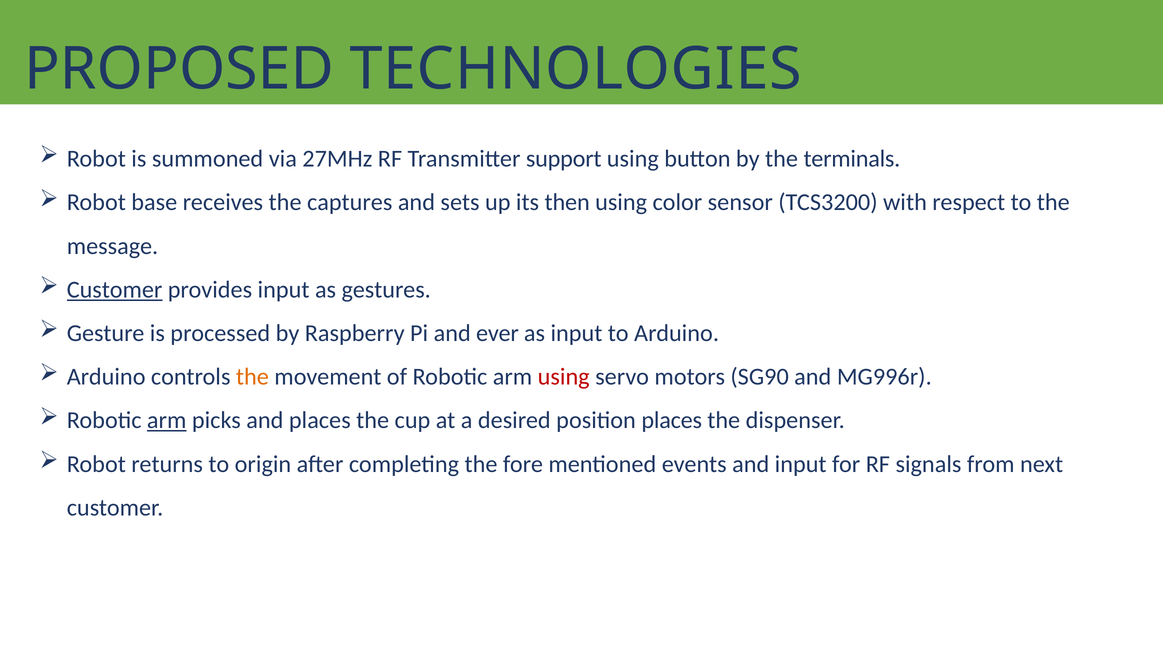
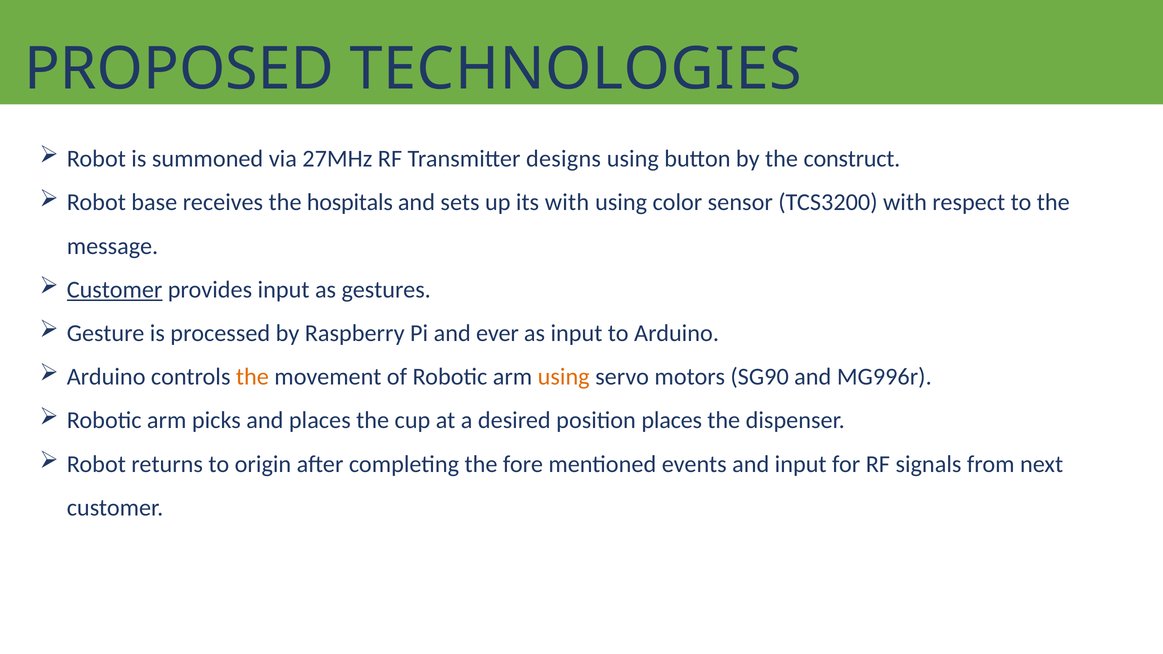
support: support -> designs (564, 159)
terminals: terminals -> construct (852, 159)
captures: captures -> hospitals (350, 203)
its then: then -> with (567, 203)
using colour: red -> orange (564, 377)
arm underline: present -> none (167, 421)
